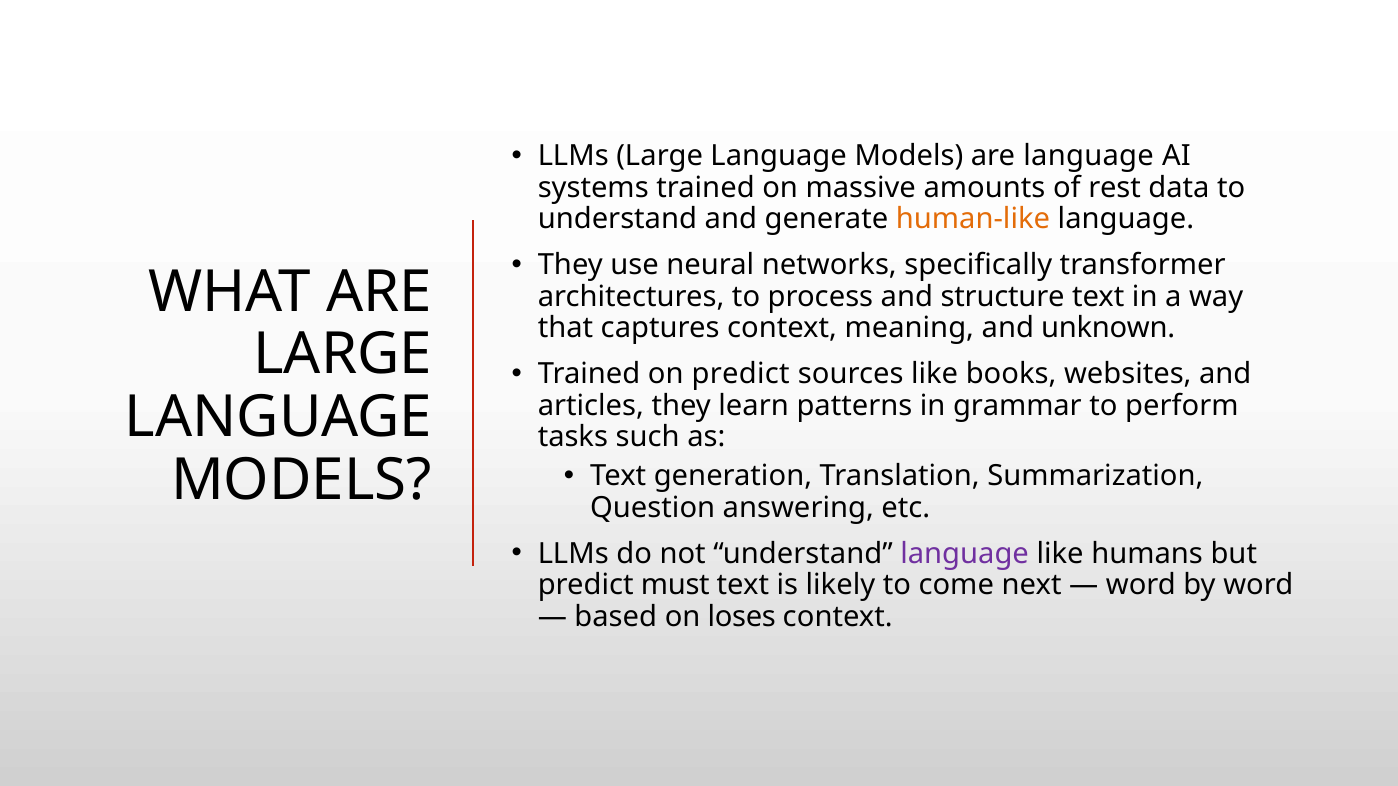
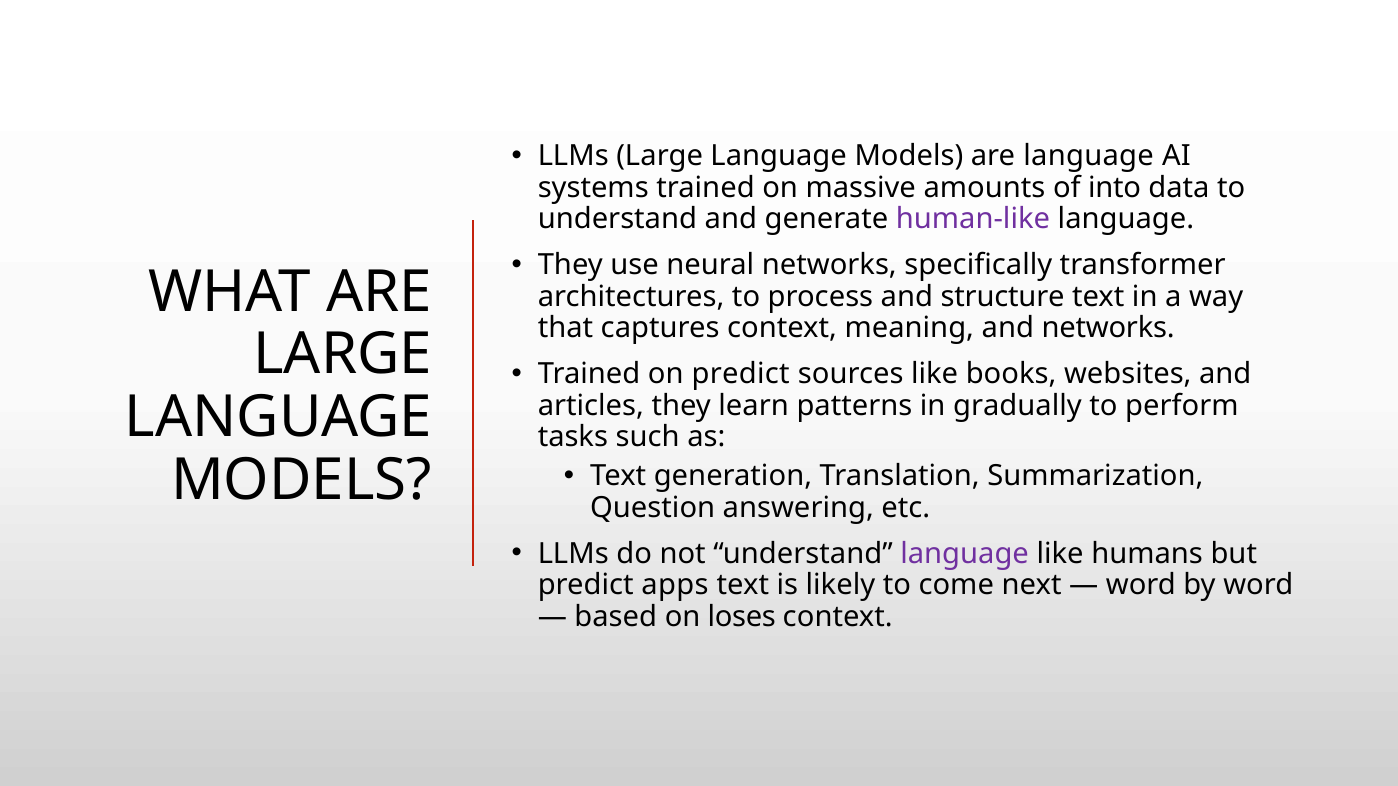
rest: rest -> into (1115, 188)
human-like colour: orange -> purple (973, 219)
and unknown: unknown -> networks (1108, 328)
grammar: grammar -> gradually (1017, 406)
must: must -> apps (675, 585)
